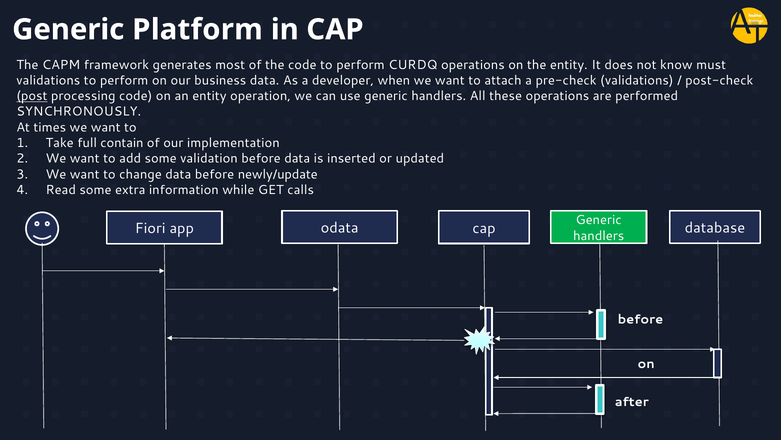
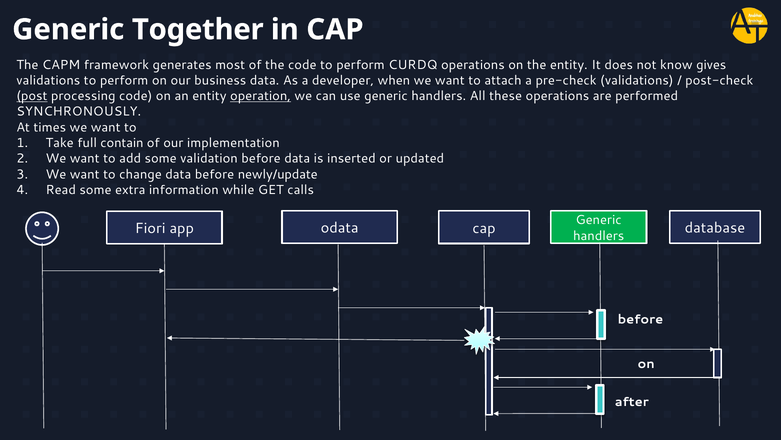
Platform: Platform -> Together (198, 30)
must: must -> gives (711, 65)
operation underline: none -> present (261, 96)
